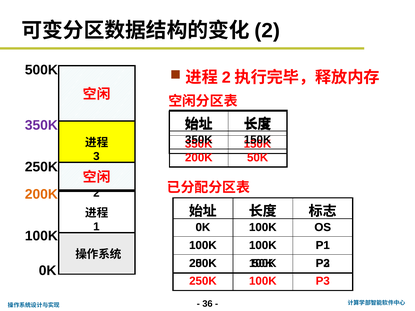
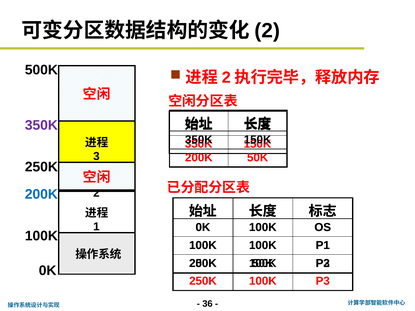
200K colour: orange -> blue (41, 195)
